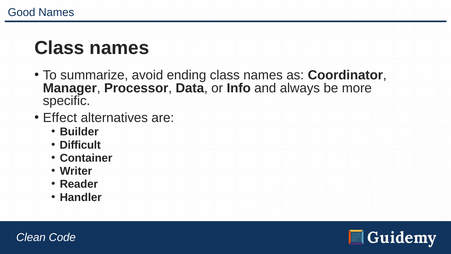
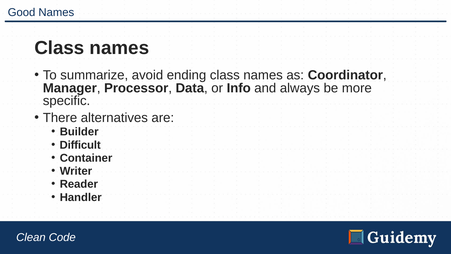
Effect: Effect -> There (60, 118)
